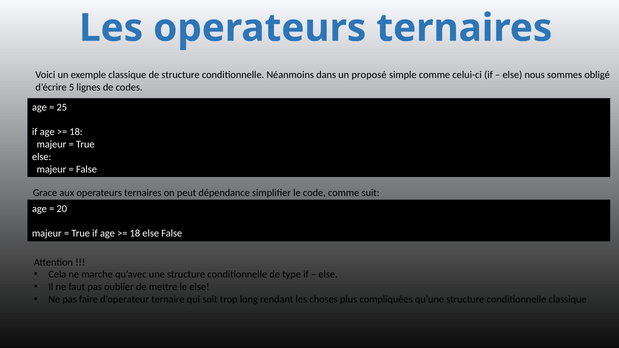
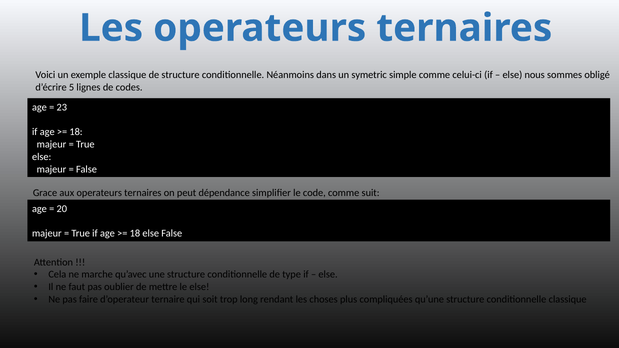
proposé: proposé -> symetric (369, 75)
25: 25 -> 23 (62, 107)
